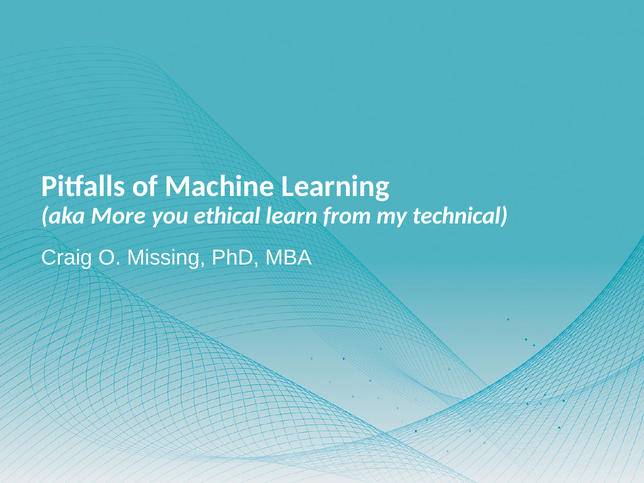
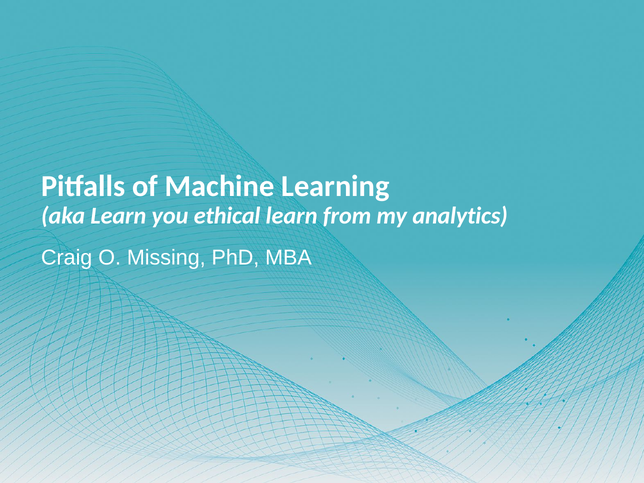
aka More: More -> Learn (118, 216)
technical: technical -> analytics (460, 216)
